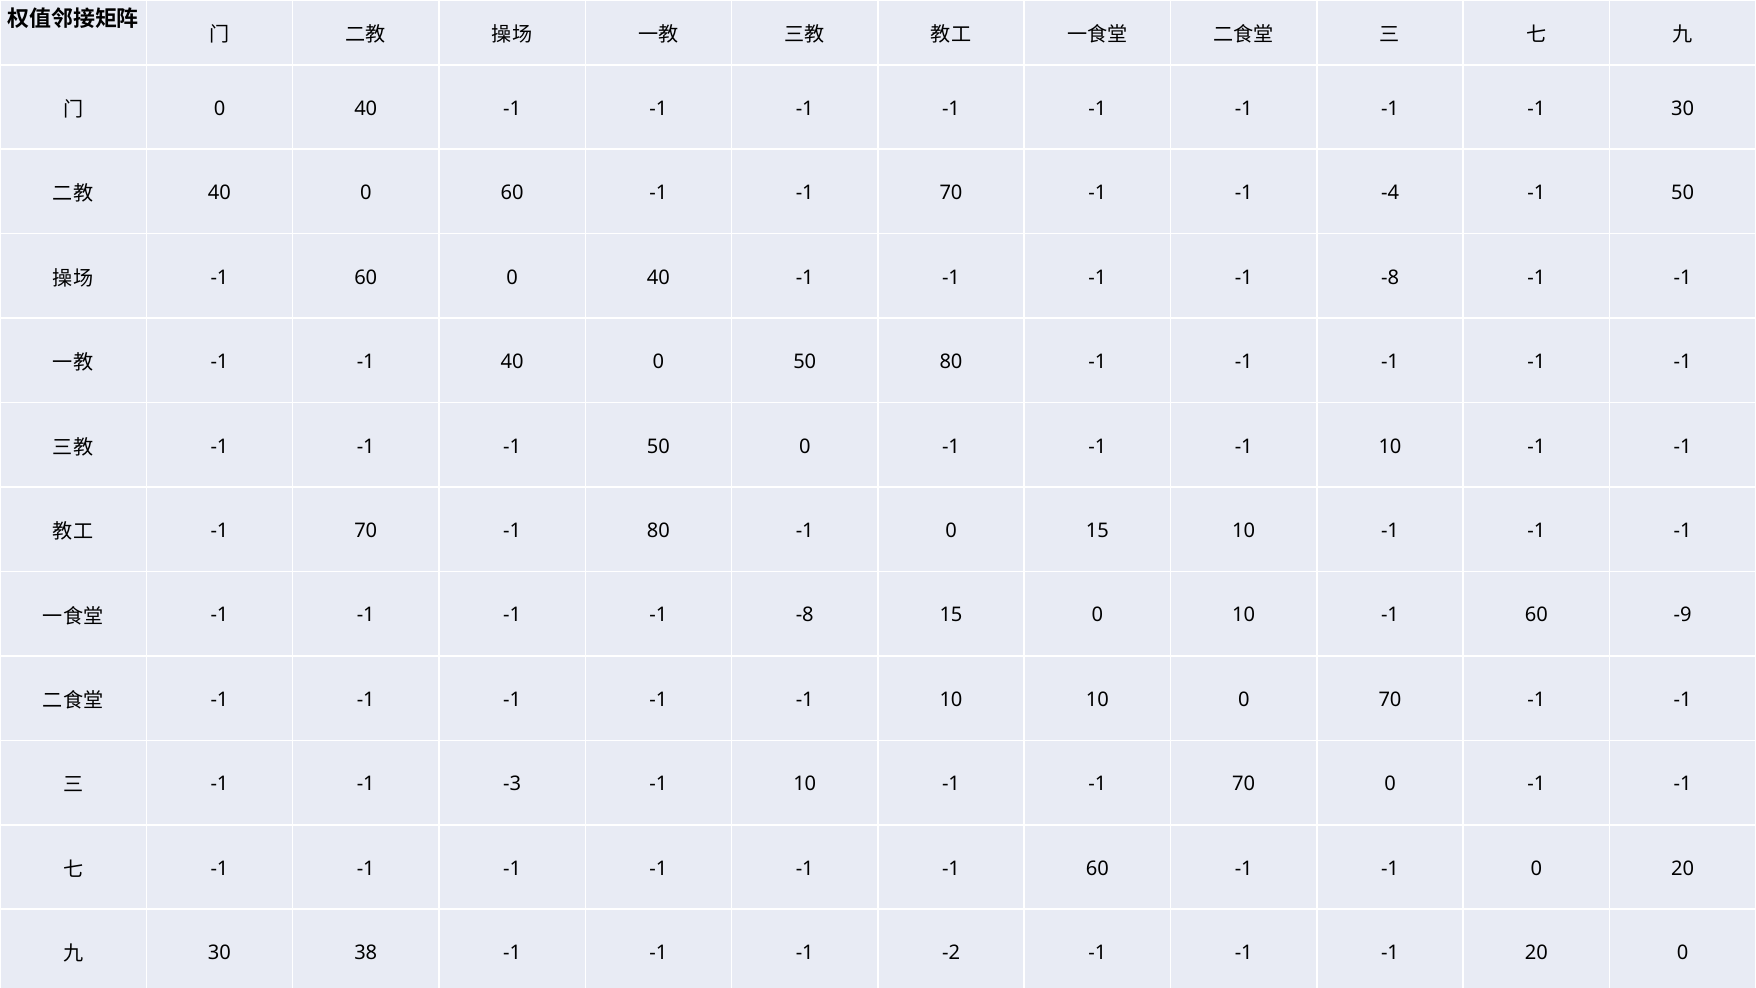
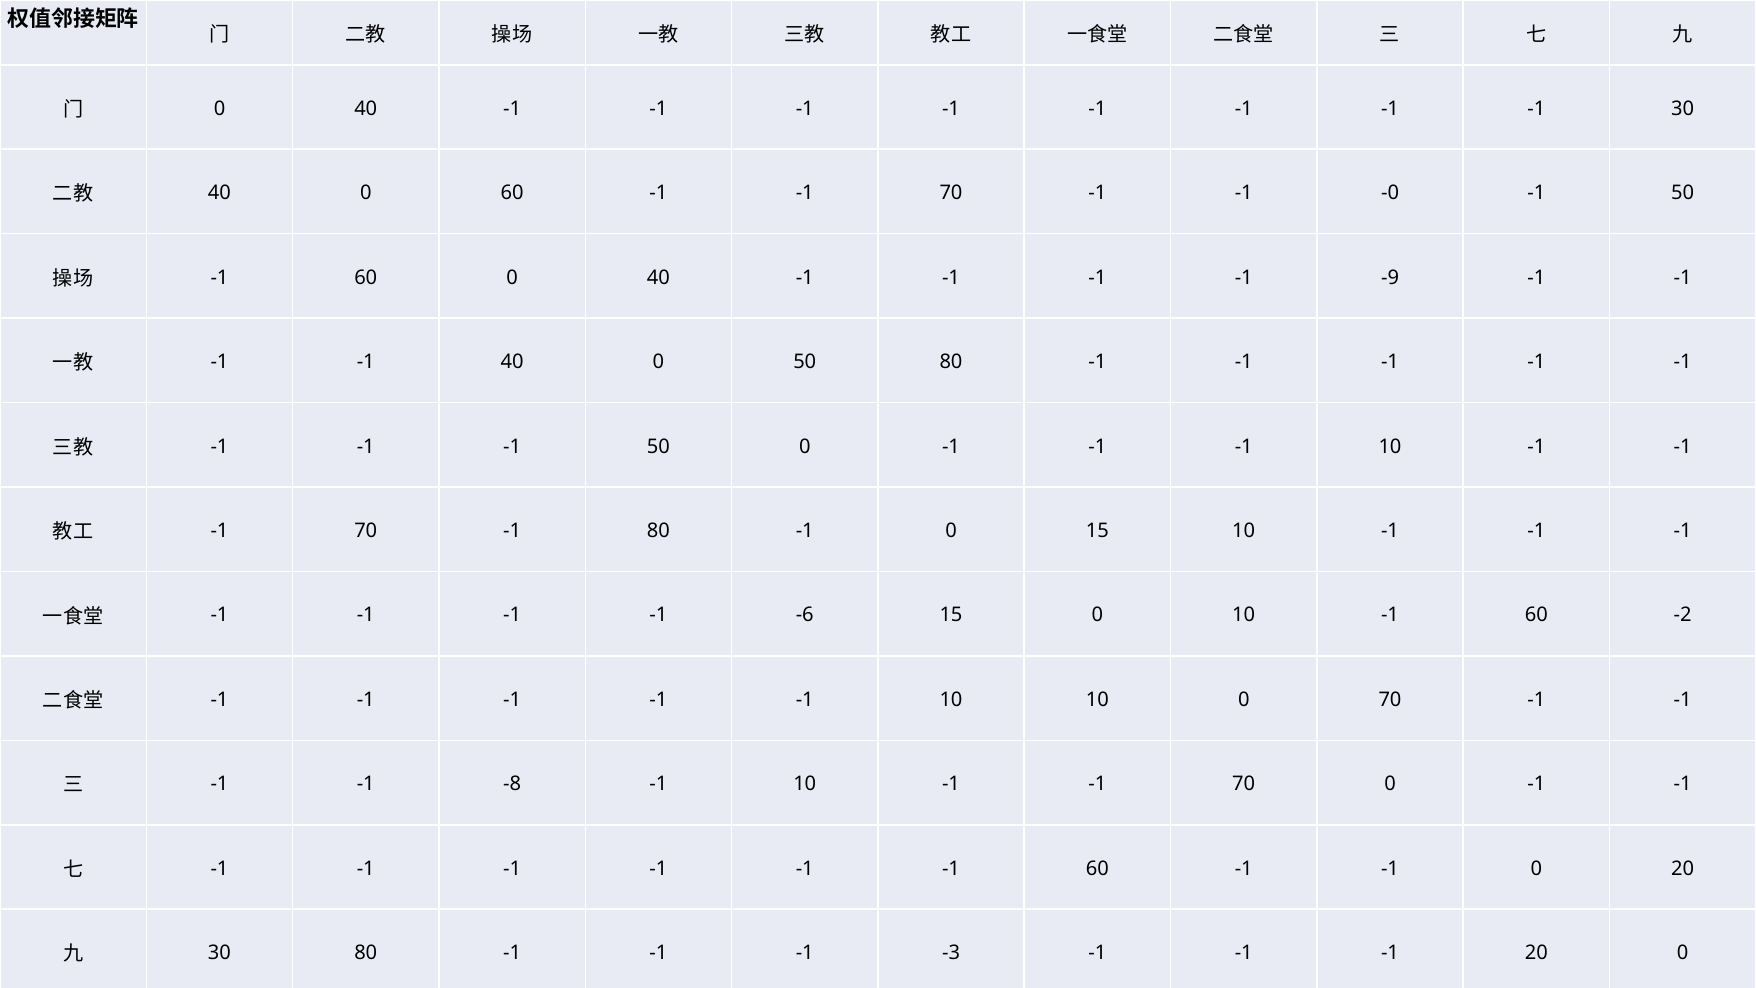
-4: -4 -> -0 (1390, 193)
-8: -8 -> -9 (1390, 278)
-8: -8 -> -6 (805, 615)
-9: -9 -> -2 (1683, 615)
-3: -3 -> -8 (512, 784)
30 38: 38 -> 80 (366, 953)
-2: -2 -> -3 (951, 953)
